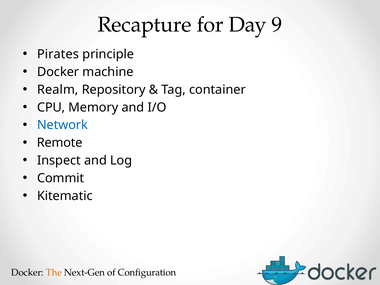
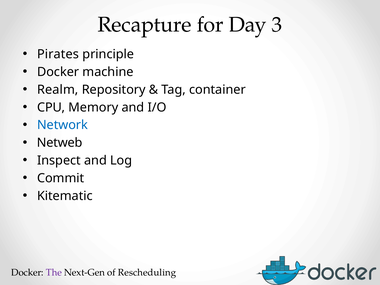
9: 9 -> 3 (277, 25)
Remote: Remote -> Netweb (60, 143)
The colour: orange -> purple (54, 272)
Configuration: Configuration -> Rescheduling (147, 272)
